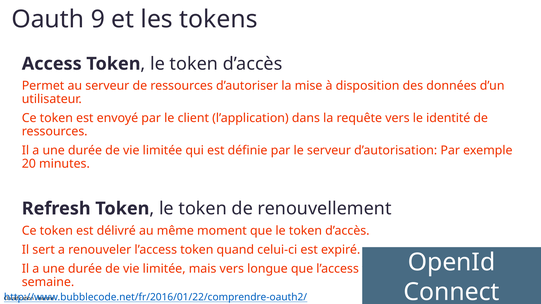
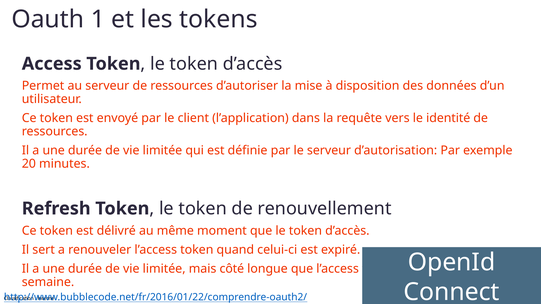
Oauth 9: 9 -> 1 (98, 19)
mais vers: vers -> côté (232, 269)
